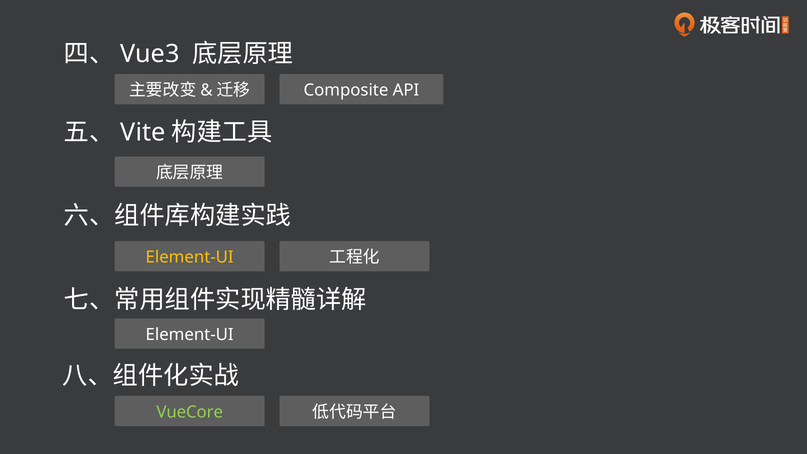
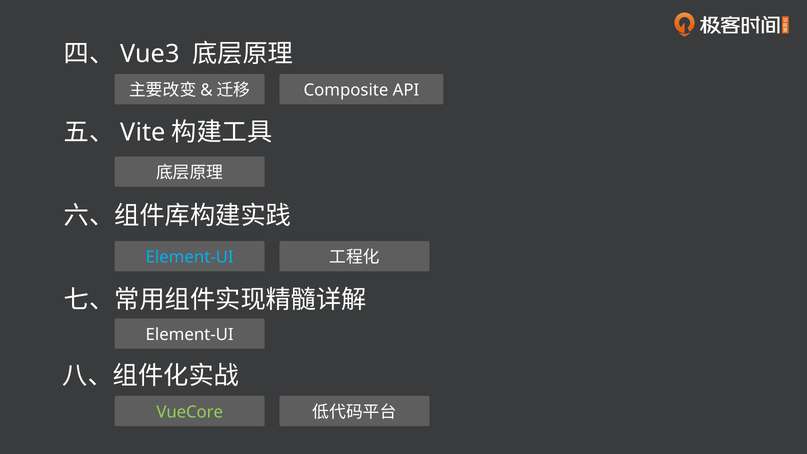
Element-UI colour: yellow -> light blue (190, 257)
